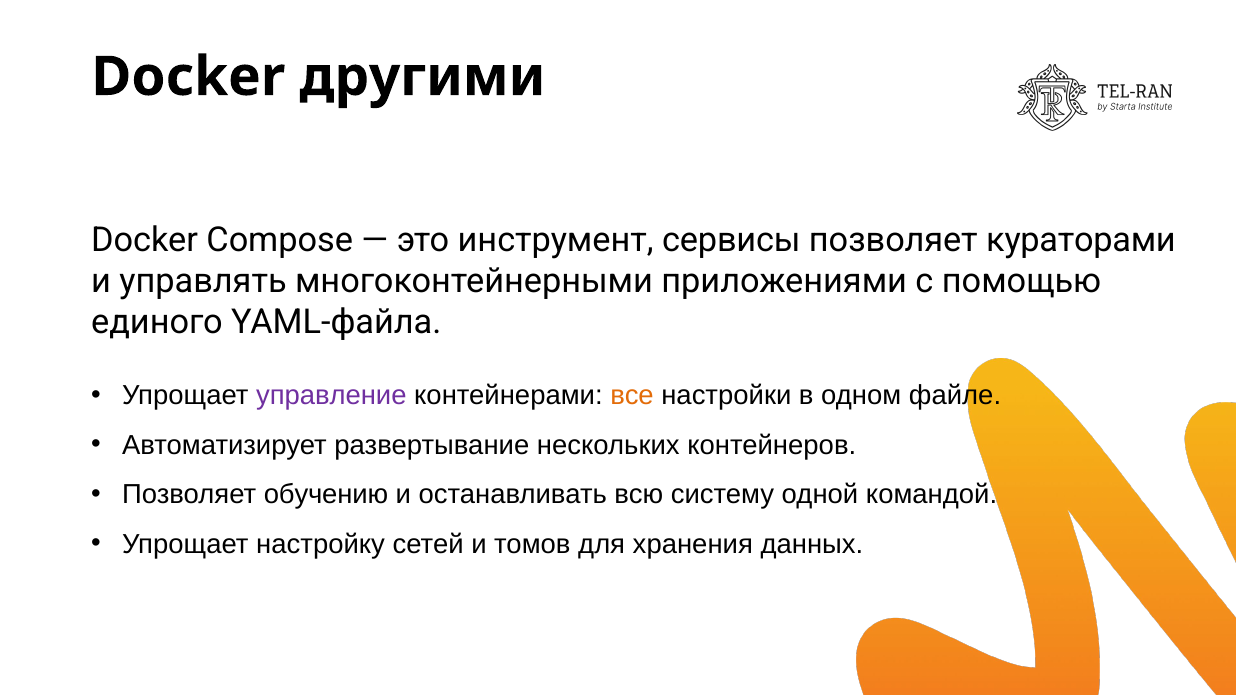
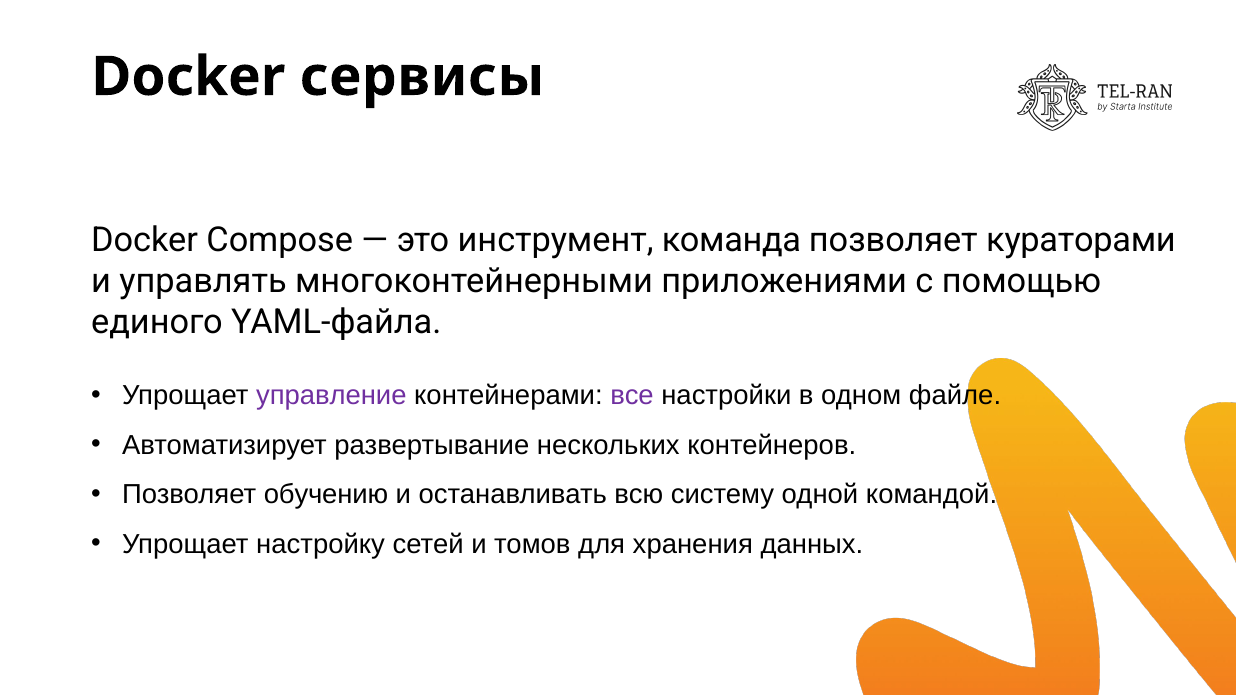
другими: другими -> сервисы (422, 77)
сервисы: сервисы -> команда (731, 240)
все colour: orange -> purple (632, 396)
